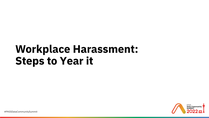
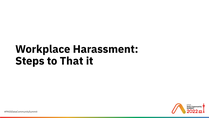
Year: Year -> That (72, 61)
